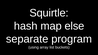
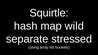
else: else -> wild (74, 26)
program: program -> stressed (72, 39)
